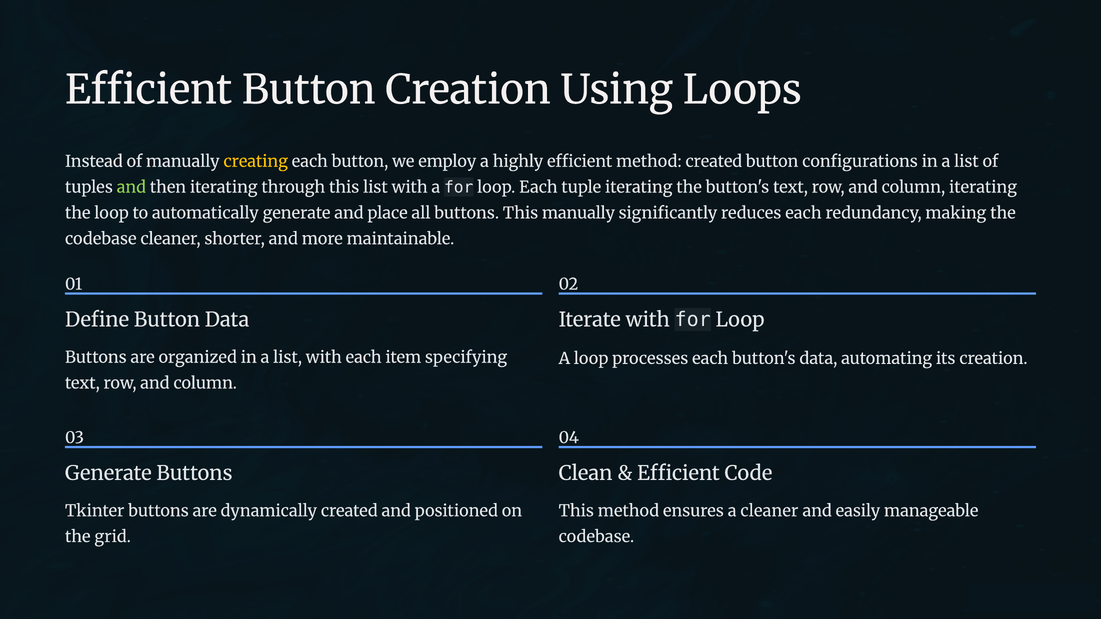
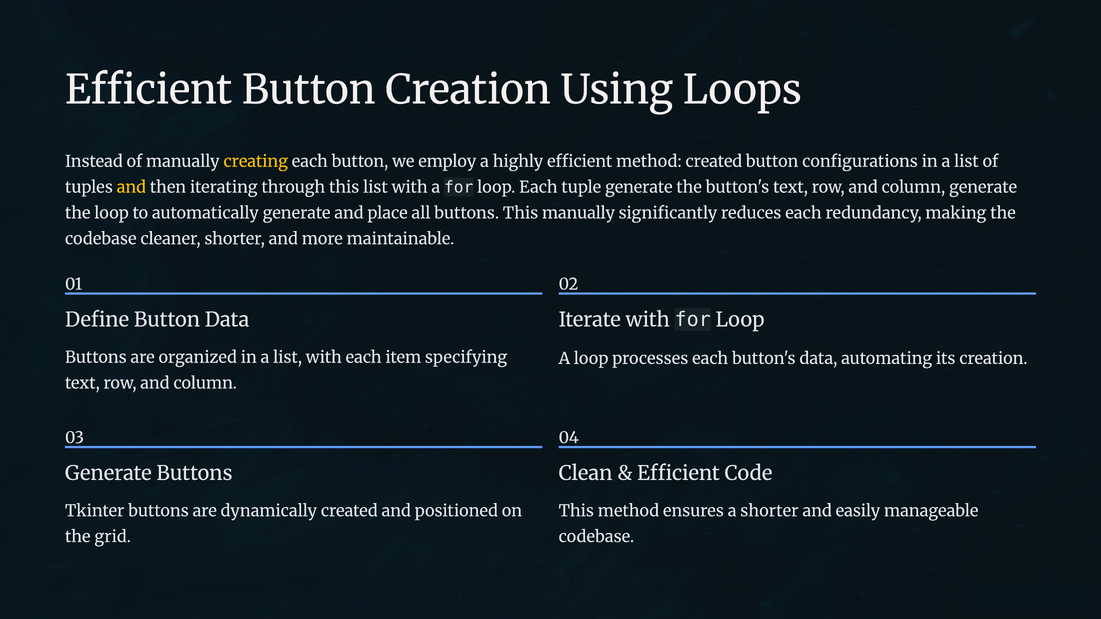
and colour: light green -> yellow (131, 187)
tuple iterating: iterating -> generate (639, 187)
column iterating: iterating -> generate (983, 187)
a cleaner: cleaner -> shorter (769, 511)
